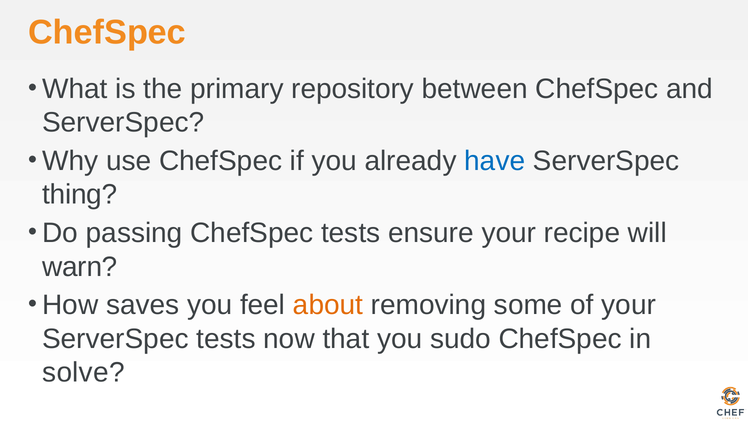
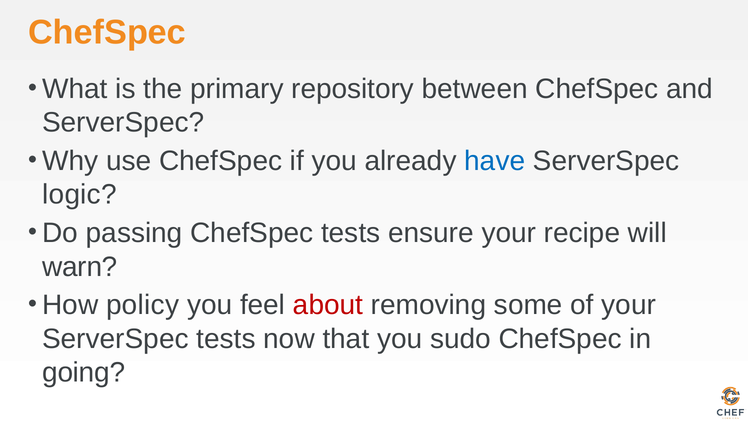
thing: thing -> logic (80, 195)
saves: saves -> policy (143, 305)
about colour: orange -> red (328, 305)
solve: solve -> going (84, 372)
